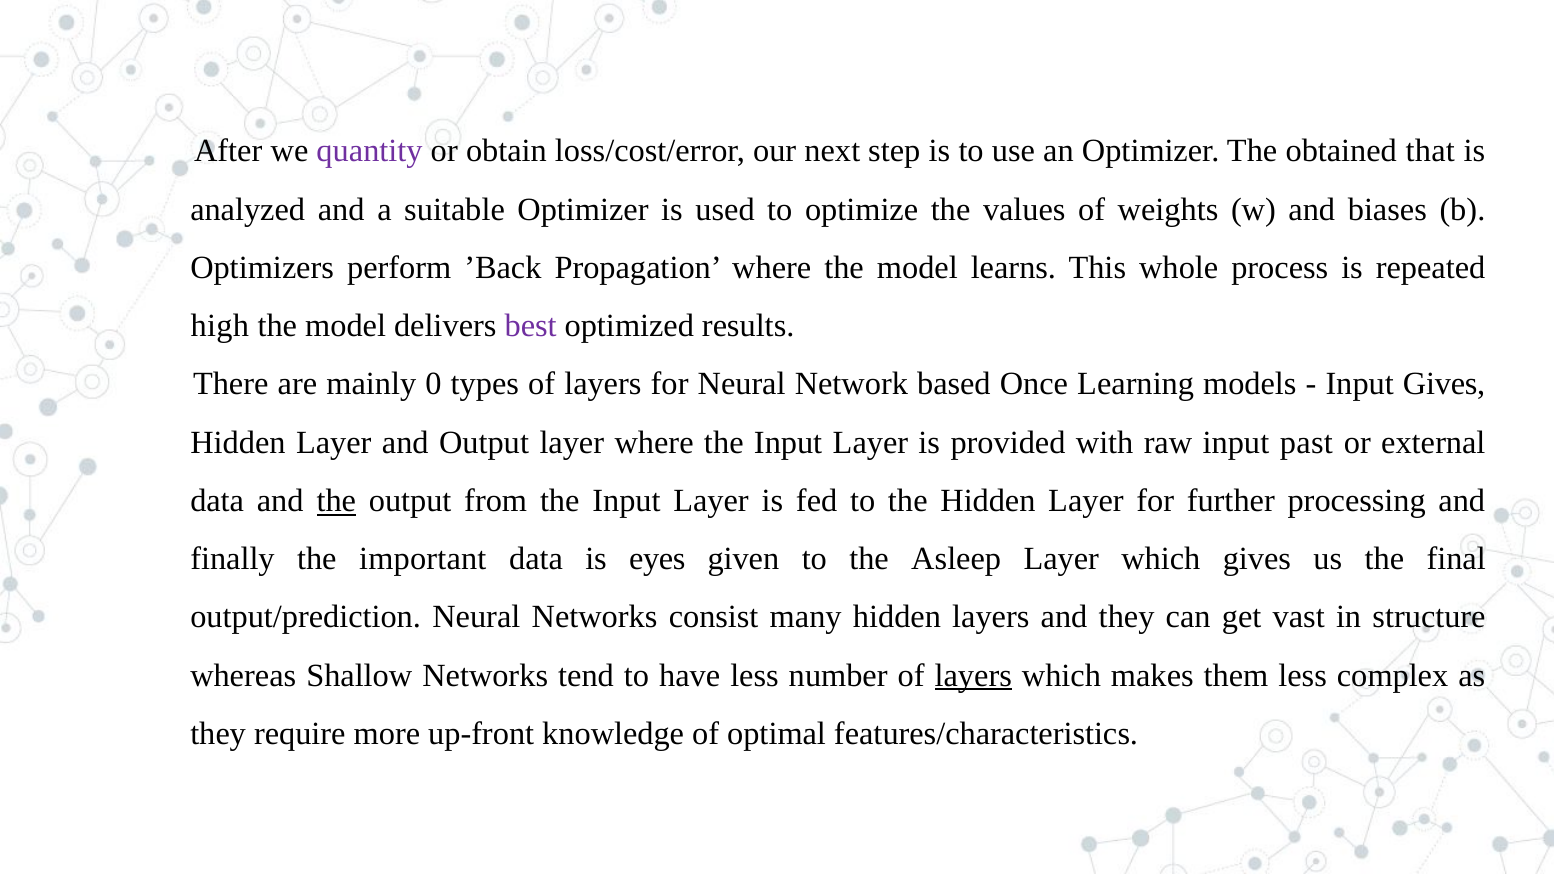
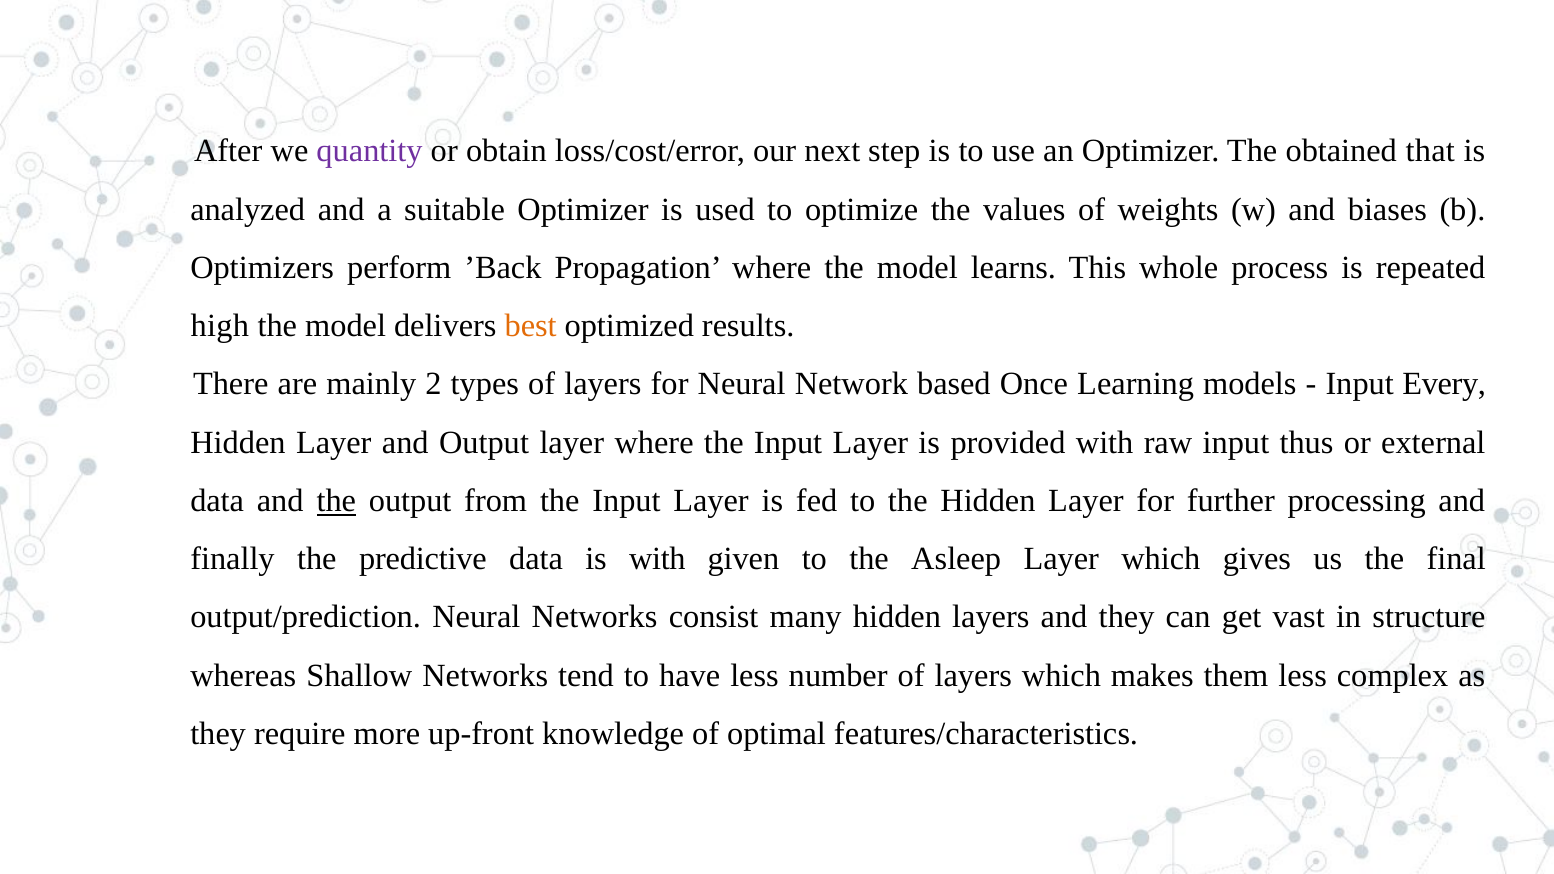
best colour: purple -> orange (531, 326)
0: 0 -> 2 (433, 384)
Input Gives: Gives -> Every (1444, 384)
past: past -> thus (1307, 443)
important: important -> predictive (423, 559)
is eyes: eyes -> with (657, 559)
layers underline: present -> none (973, 676)
